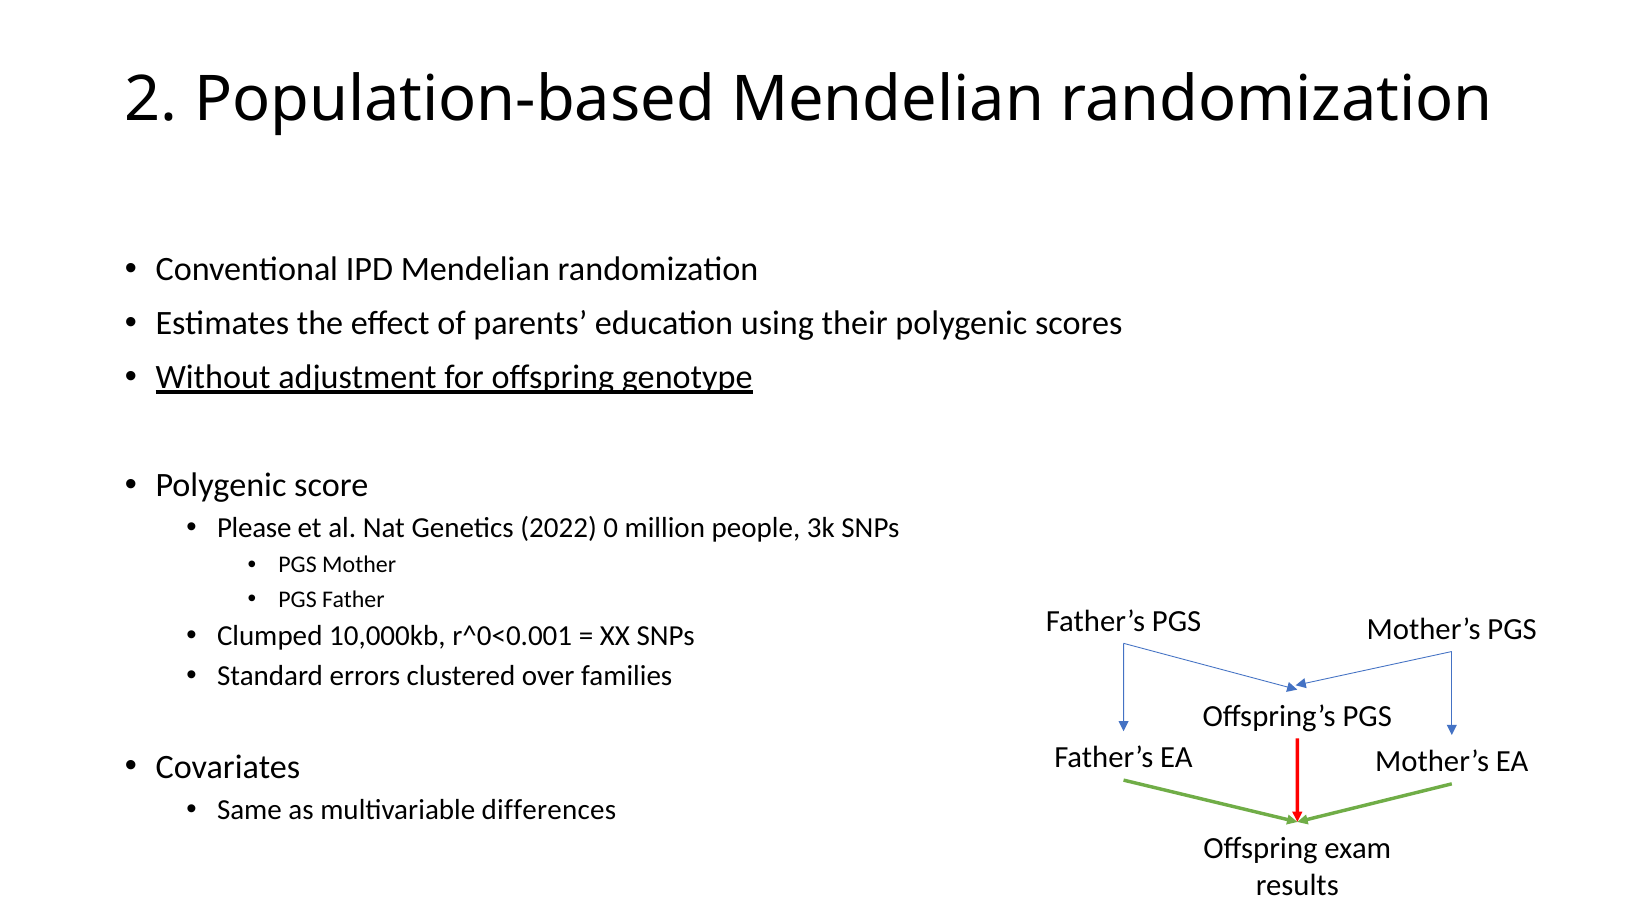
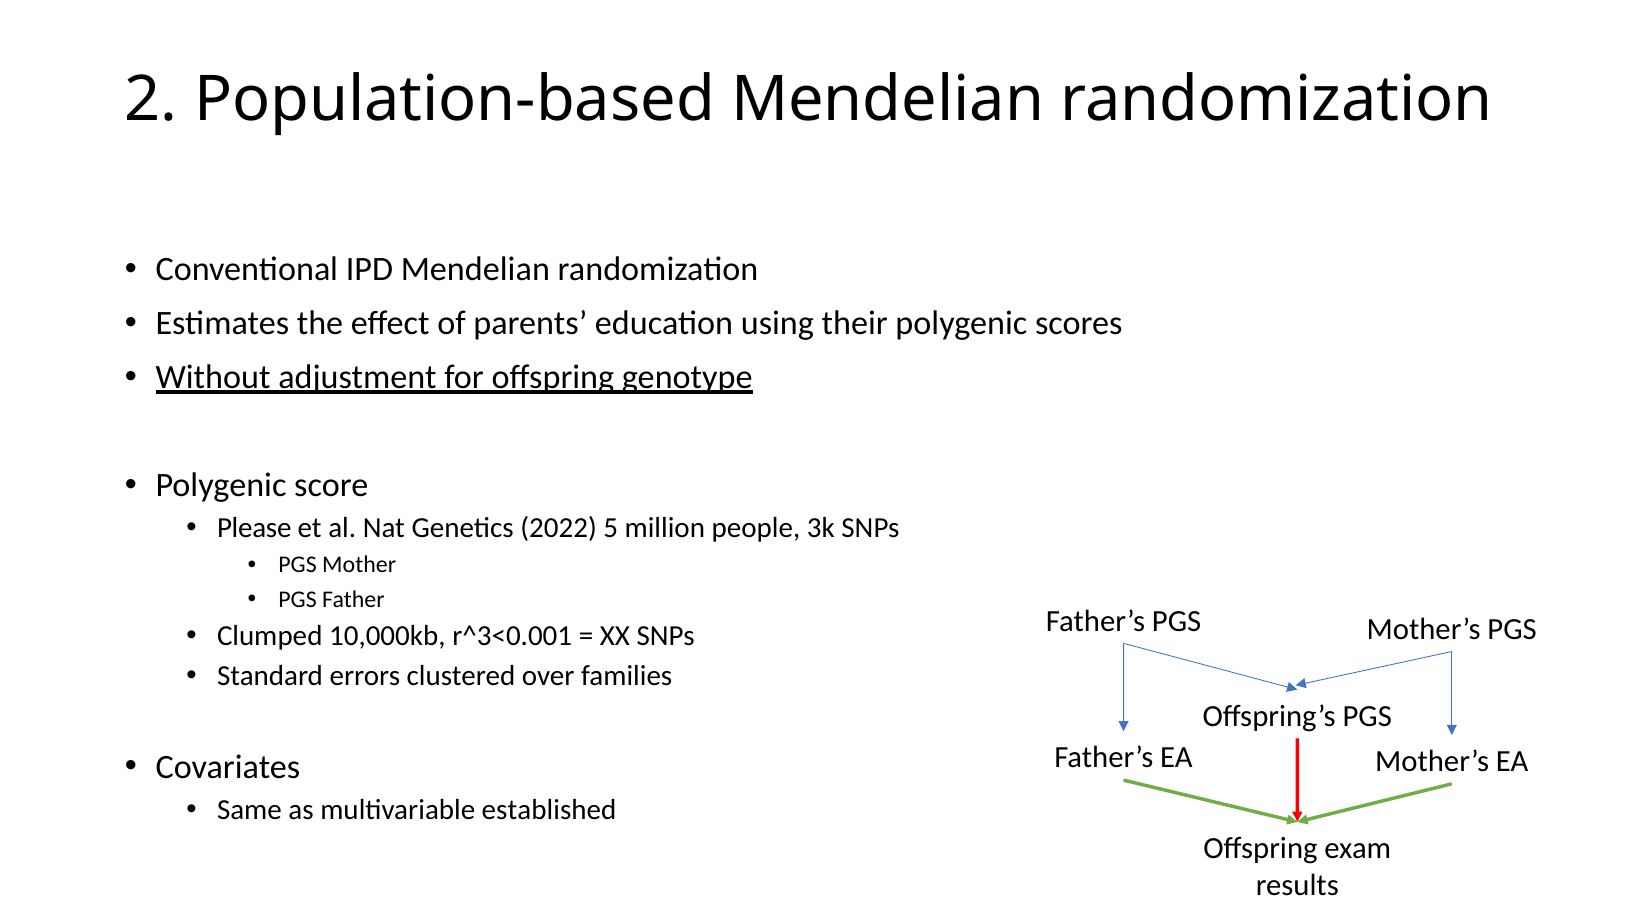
0: 0 -> 5 (611, 528)
r^0<0.001: r^0<0.001 -> r^3<0.001 (512, 636)
differences: differences -> established (549, 810)
